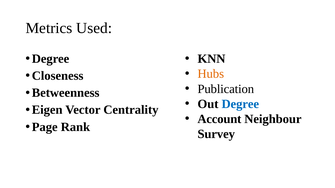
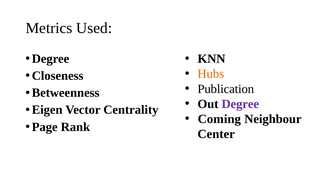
Degree colour: blue -> purple (240, 104)
Account: Account -> Coming (219, 119)
Survey: Survey -> Center (216, 134)
